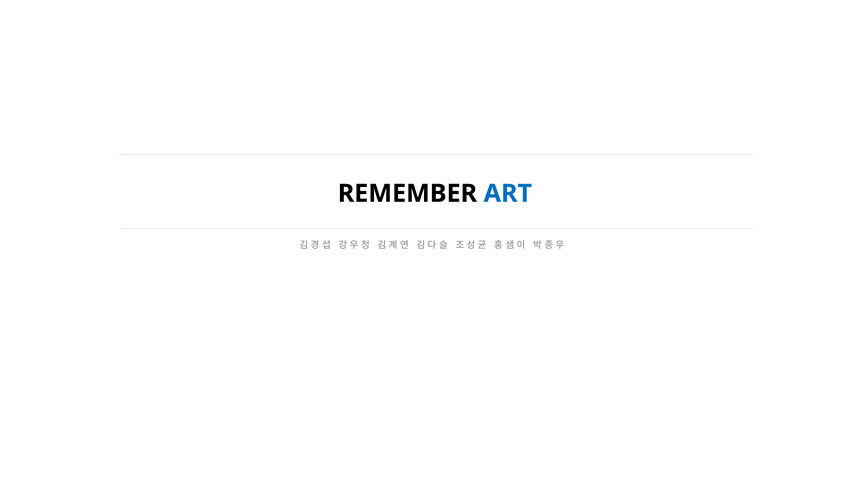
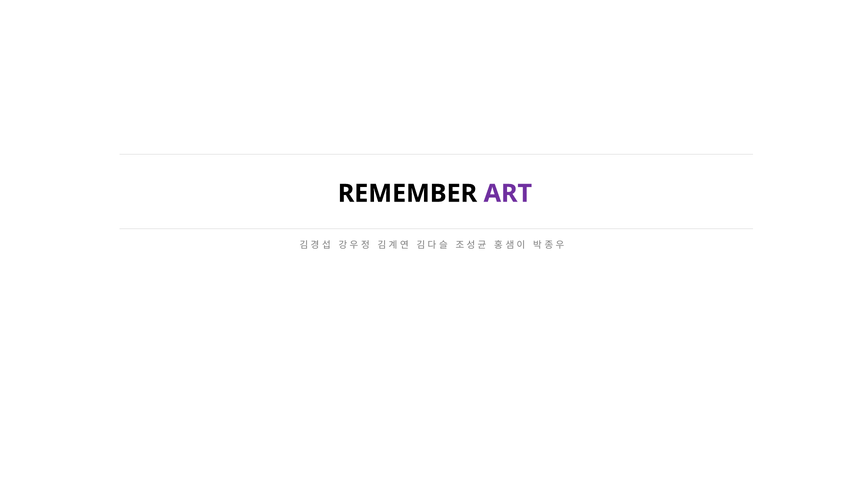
ART colour: blue -> purple (508, 194)
